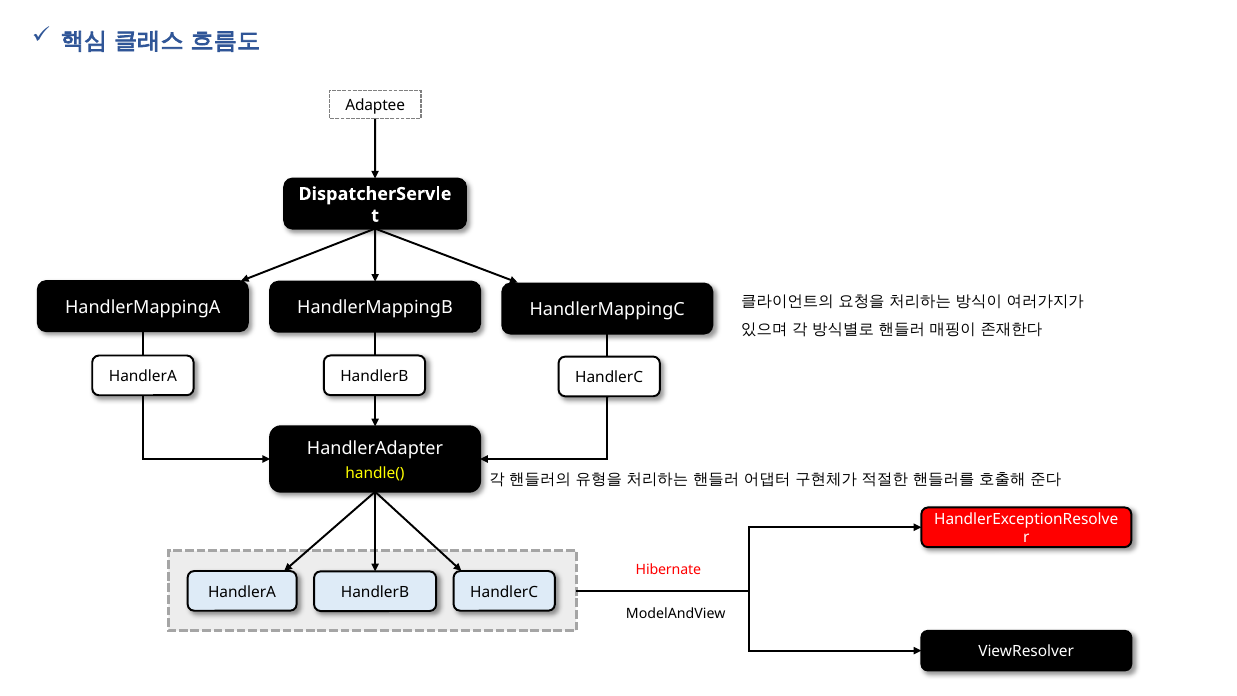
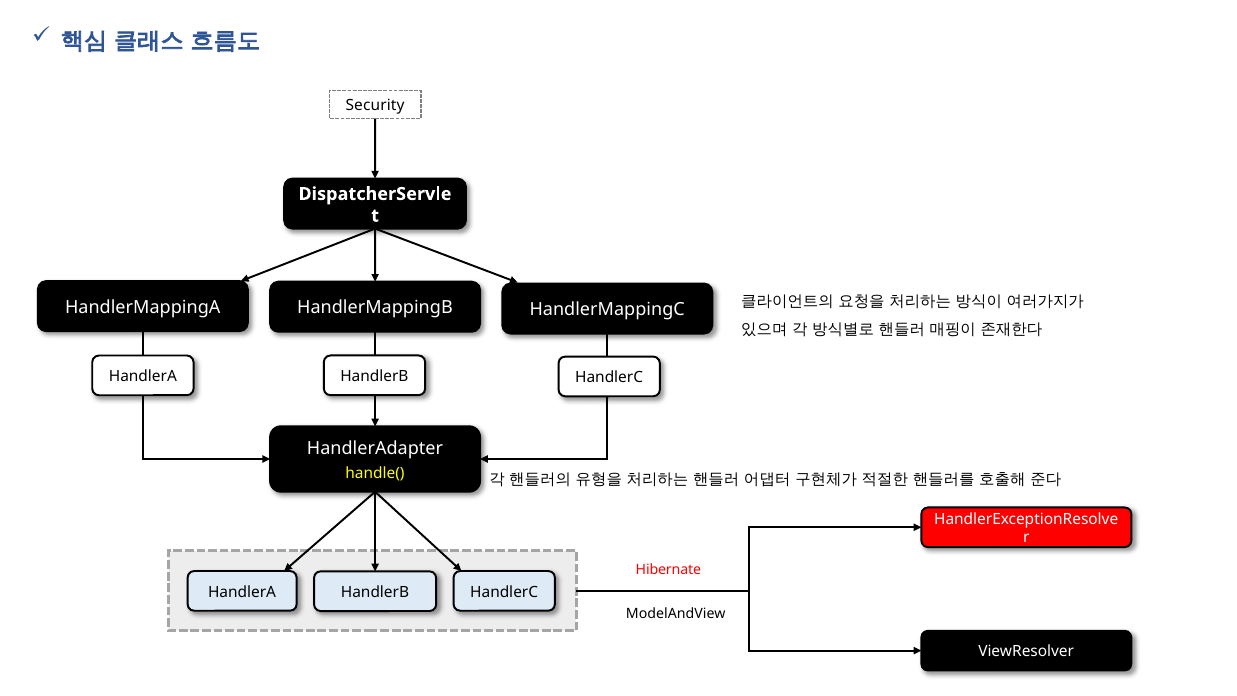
Adaptee: Adaptee -> Security (375, 105)
